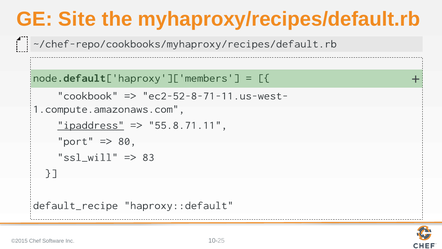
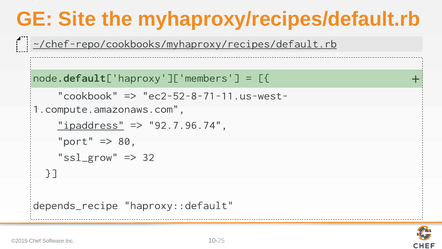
~/chef-repo/cookbooks/myhaproxy/recipes/default.rb underline: none -> present (185, 44)
55.8.71.11: 55.8.71.11 -> 92.7.96.74 (188, 125)
ssl_will: ssl_will -> ssl_grow (88, 157)
83: 83 -> 32 (148, 157)
default_recipe: default_recipe -> depends_recipe (75, 205)
